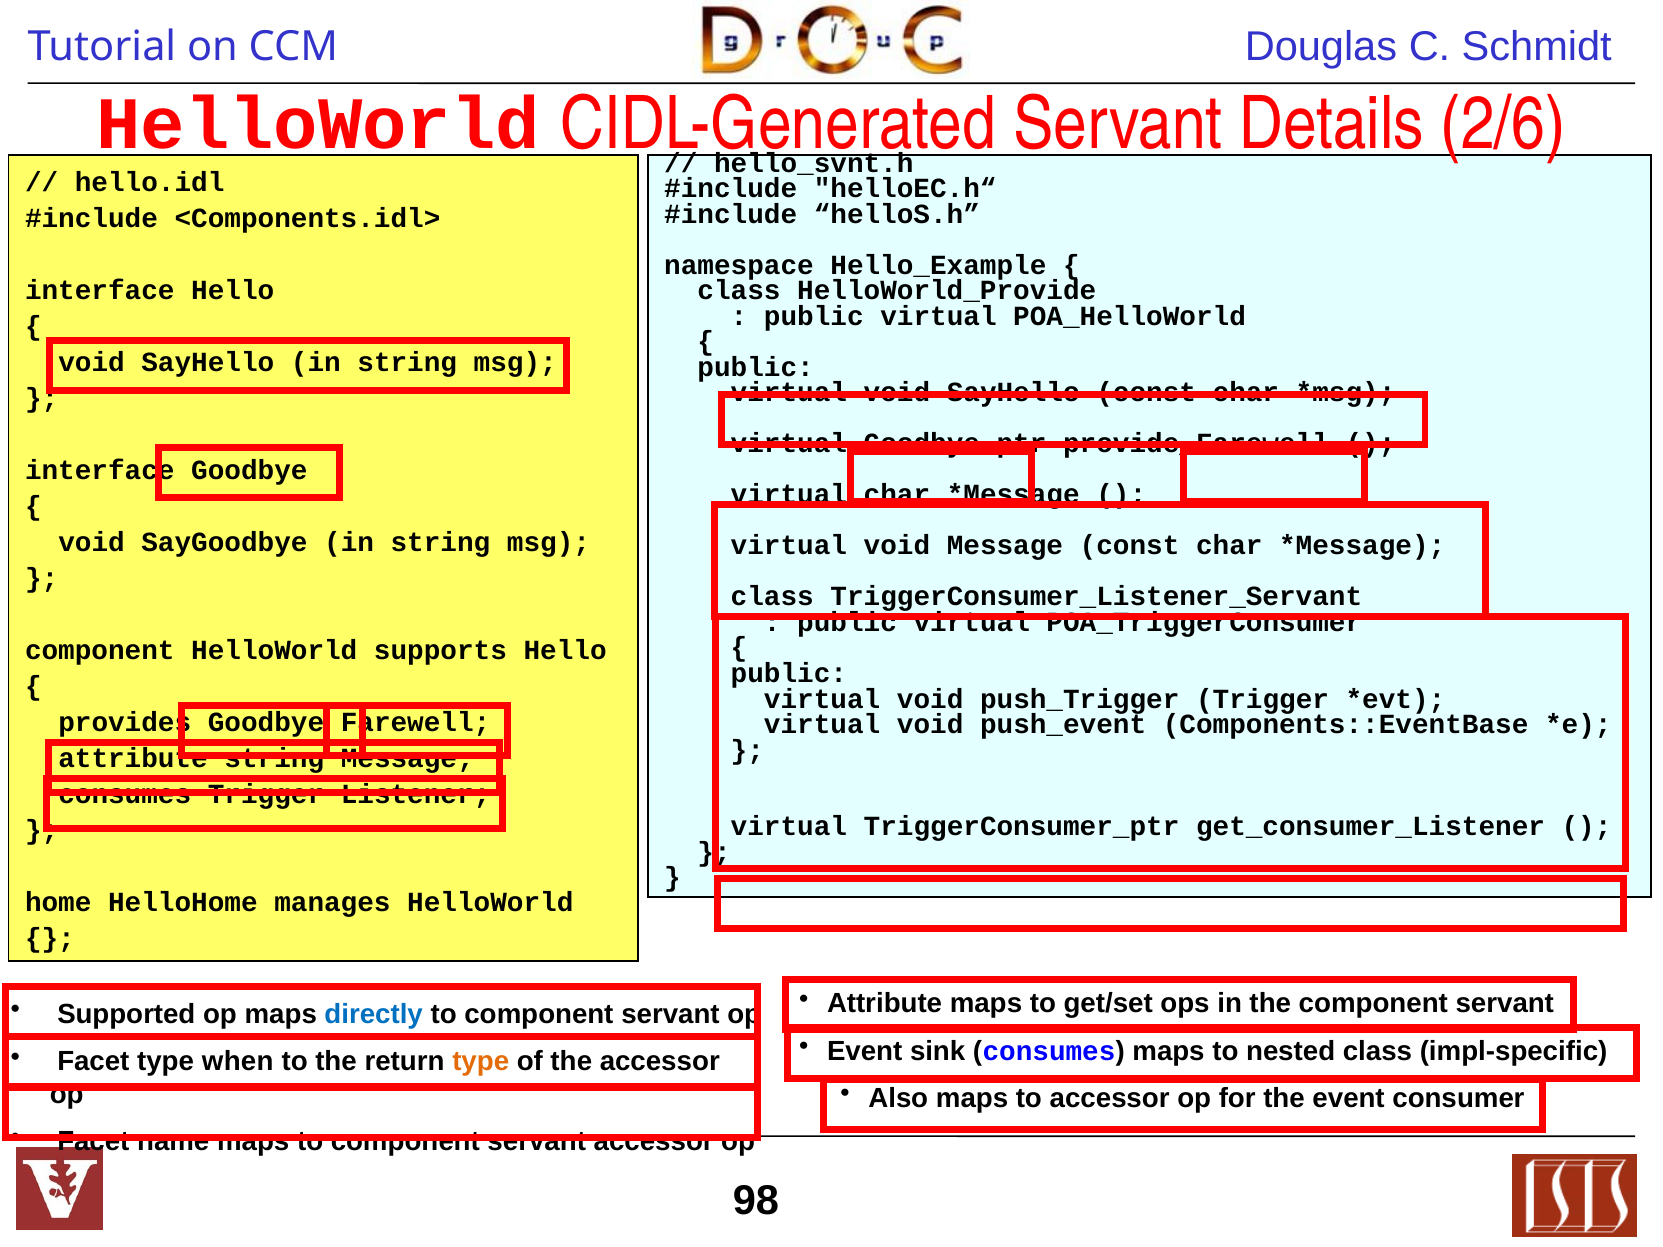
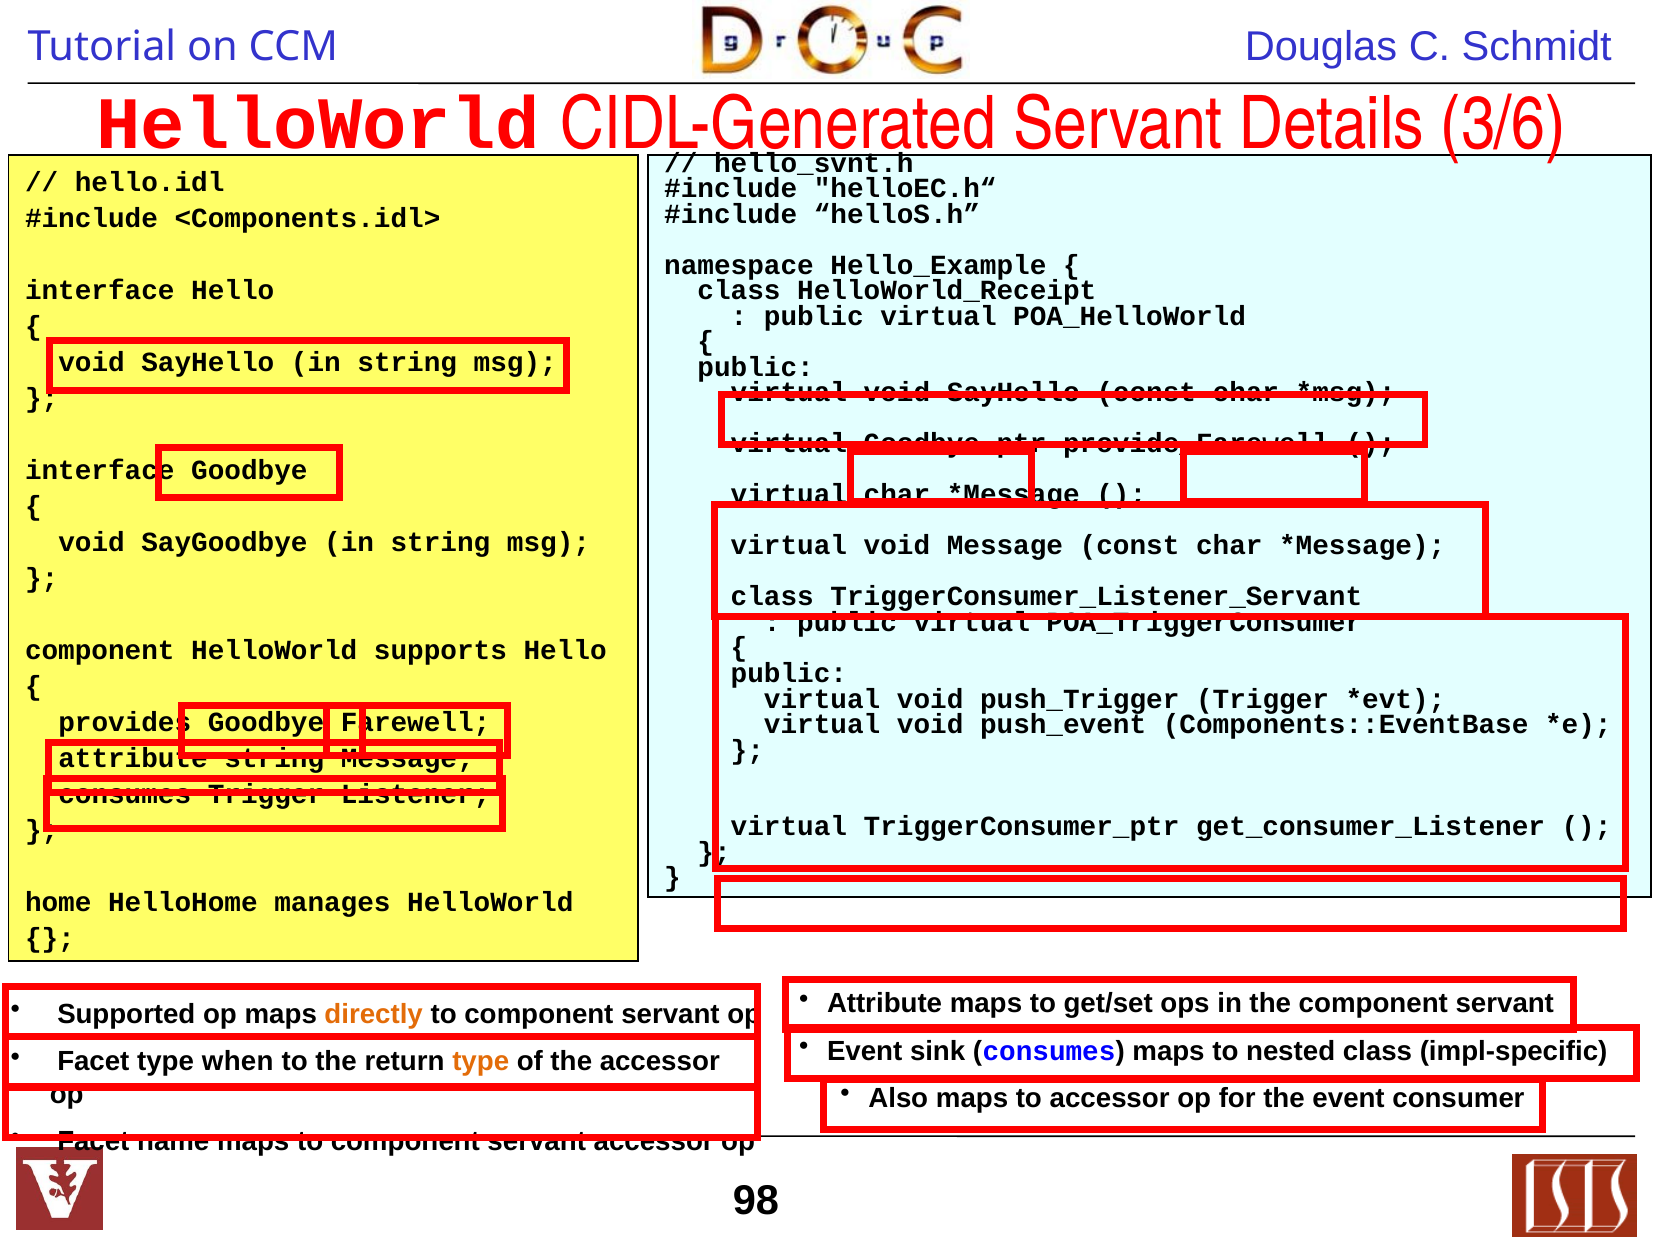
2/6: 2/6 -> 3/6 (1503, 124)
HelloWorld_Provide: HelloWorld_Provide -> HelloWorld_Receipt (947, 291)
directly colour: blue -> orange (374, 1014)
